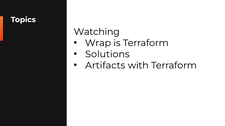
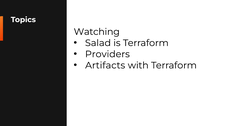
Wrap: Wrap -> Salad (98, 43)
Solutions: Solutions -> Providers (107, 54)
